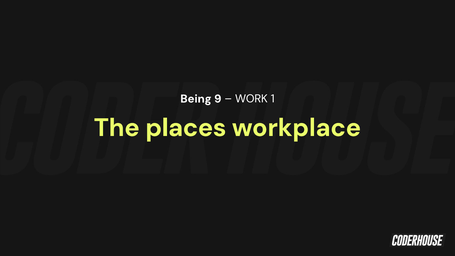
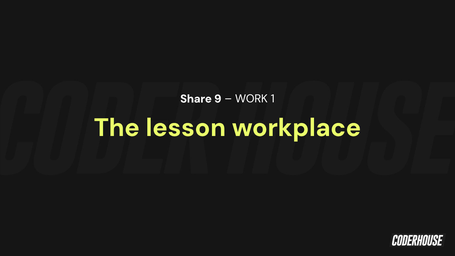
Being: Being -> Share (196, 99)
places: places -> lesson (186, 128)
